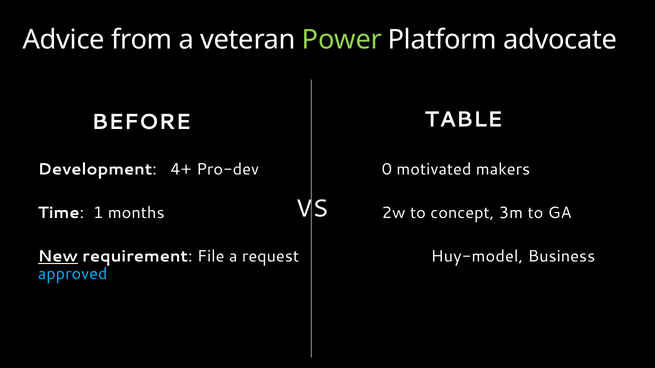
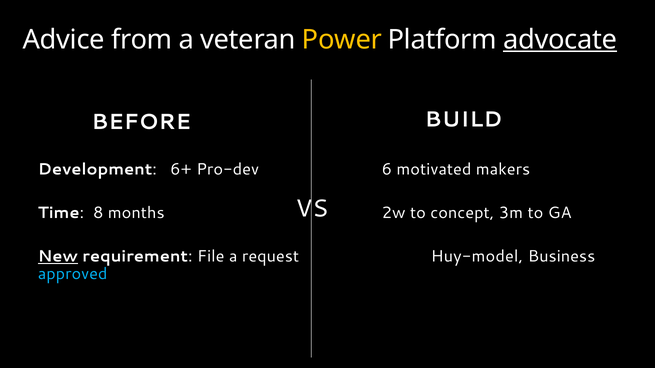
Power colour: light green -> yellow (342, 40)
advocate underline: none -> present (560, 40)
TABLE: TABLE -> BUILD (464, 120)
4+: 4+ -> 6+ (181, 170)
0: 0 -> 6 (387, 170)
1: 1 -> 8 (98, 213)
